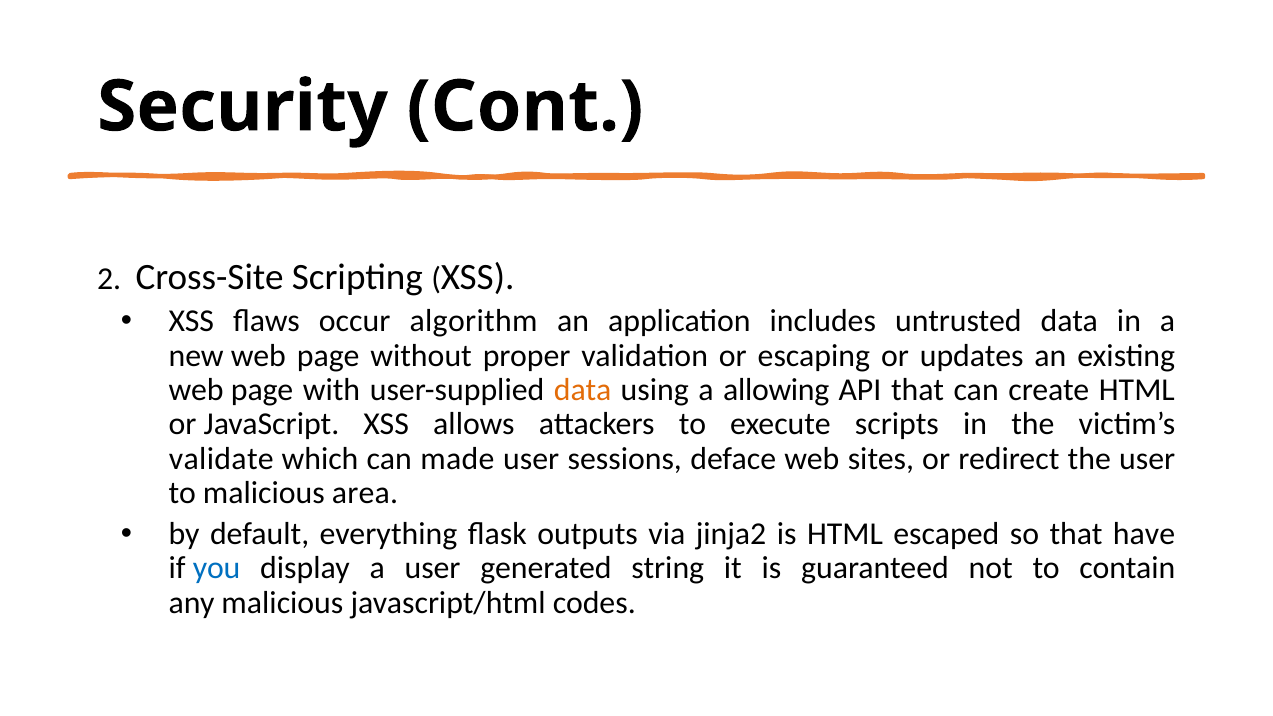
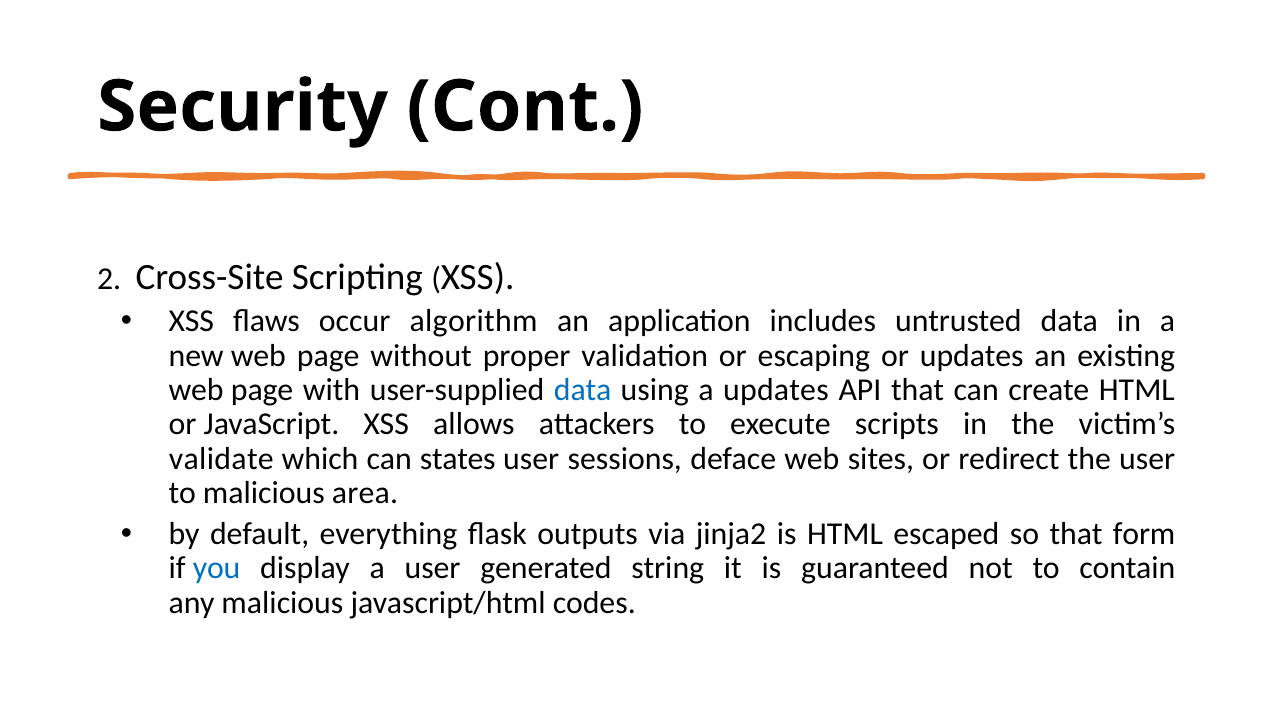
data colour: orange -> blue (583, 390)
a allowing: allowing -> updates (776, 390)
made: made -> states (458, 459)
have: have -> form (1144, 534)
